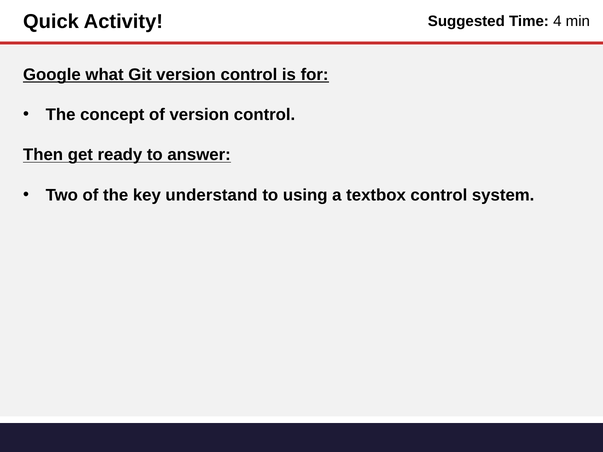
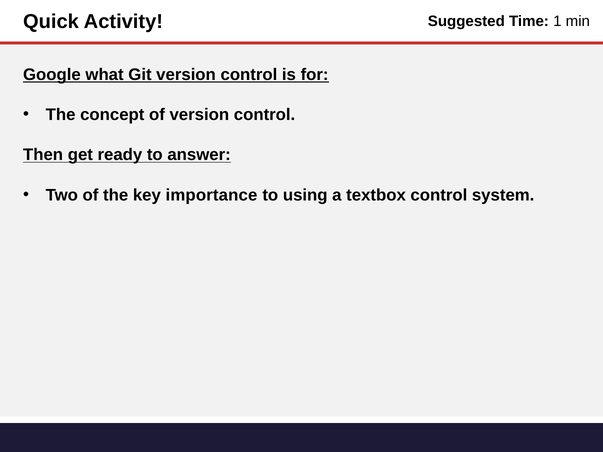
4: 4 -> 1 (557, 21)
understand: understand -> importance (212, 195)
